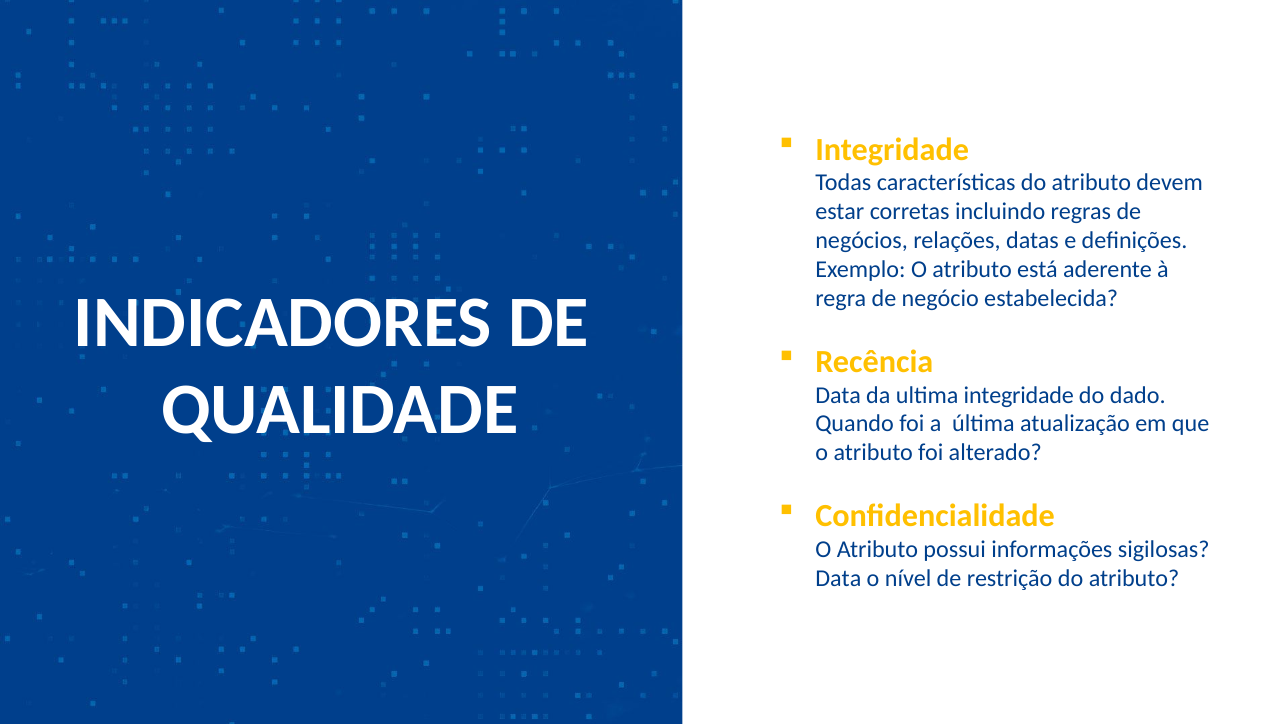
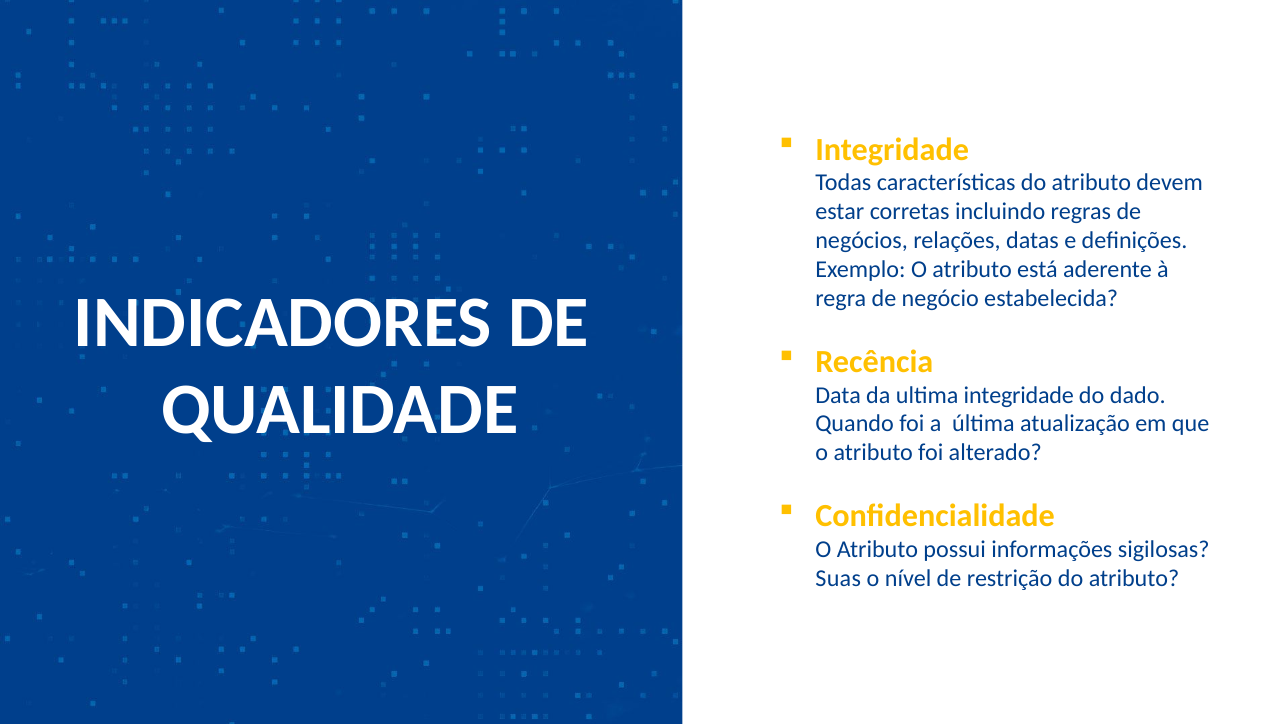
Data: Data -> Suas (838, 579)
